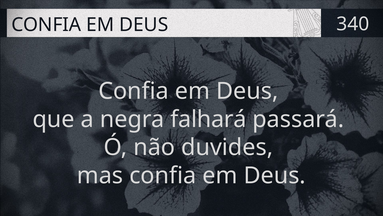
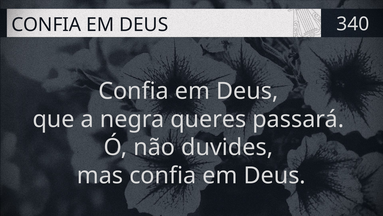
falhará: falhará -> queres (208, 119)
